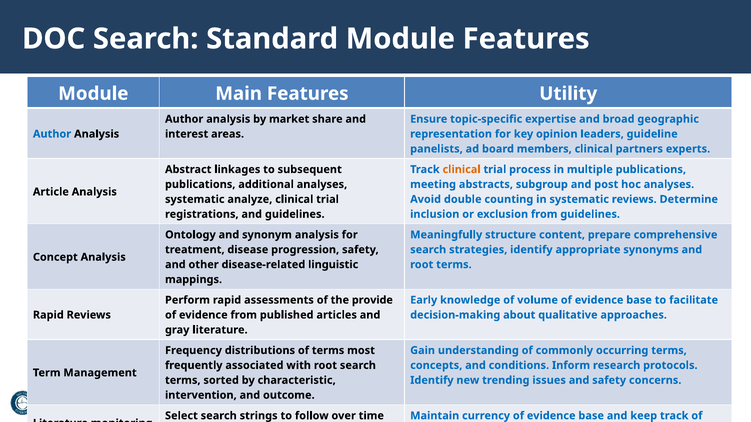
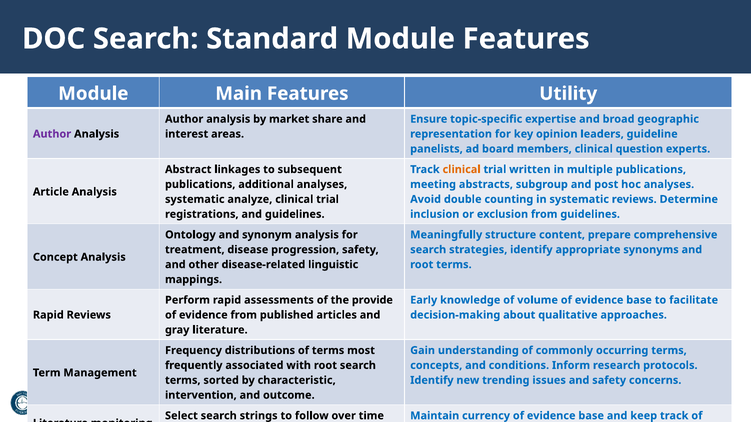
Author colour: blue -> purple (52, 134)
partners: partners -> question (639, 149)
process: process -> written (530, 170)
